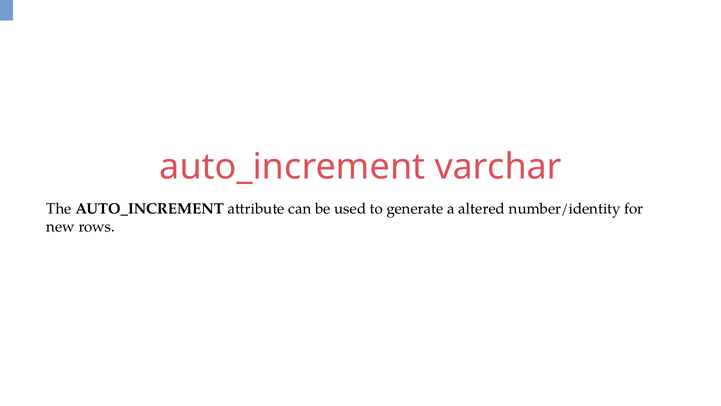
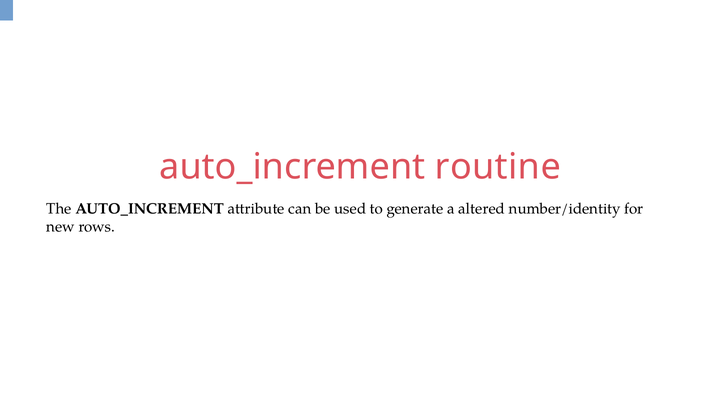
varchar: varchar -> routine (498, 166)
